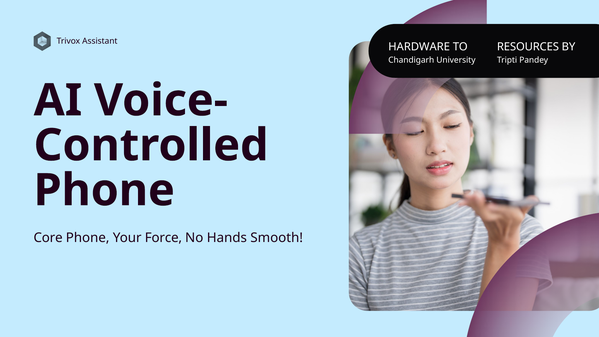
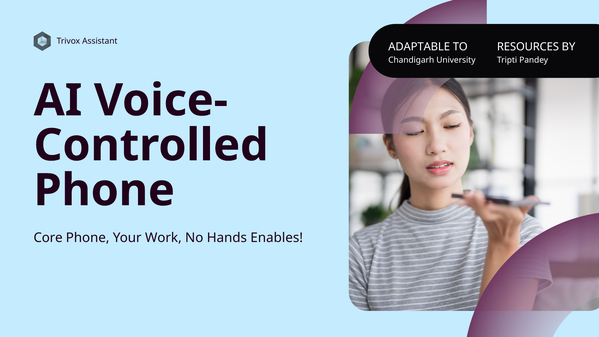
HARDWARE: HARDWARE -> ADAPTABLE (419, 47)
Force: Force -> Work (163, 238)
Smooth: Smooth -> Enables (277, 238)
